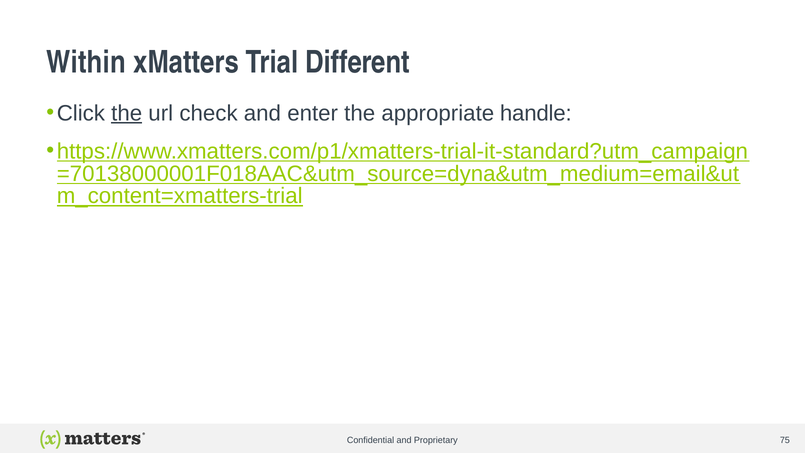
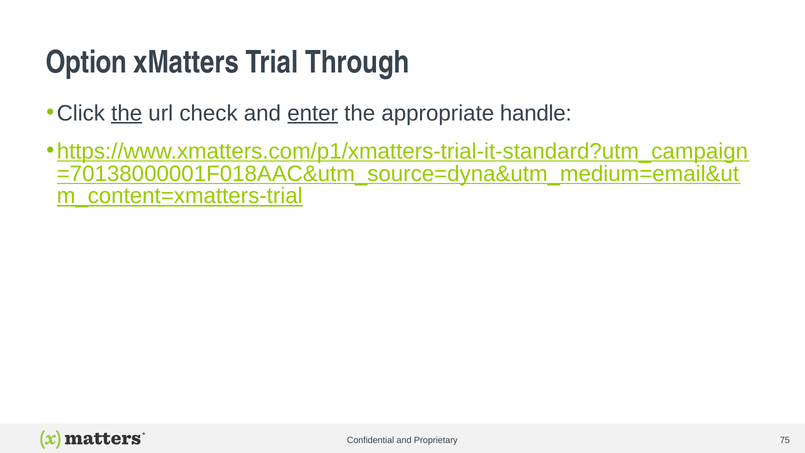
Within: Within -> Option (86, 62)
Different: Different -> Through (357, 62)
enter underline: none -> present (313, 113)
